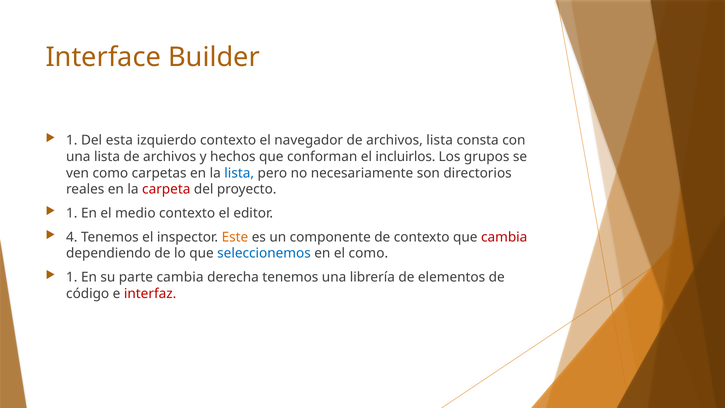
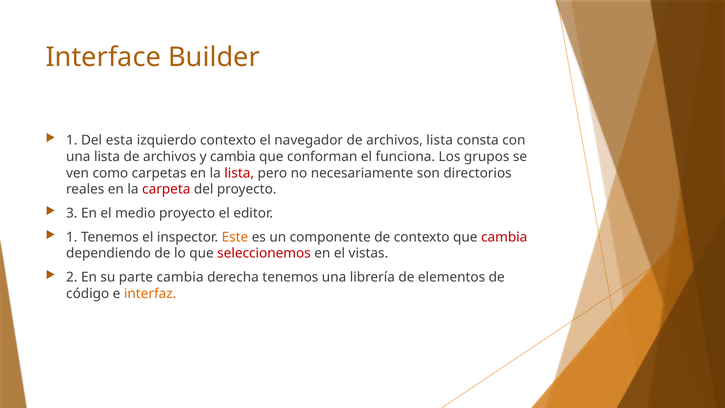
y hechos: hechos -> cambia (233, 157)
incluirlos: incluirlos -> funciona (405, 157)
lista colour: blue -> red (239, 173)
1: 1 -> 3 (72, 213)
medio contexto: contexto -> proyecto (187, 213)
4: 4 -> 1 (72, 237)
seleccionemos colour: blue -> red (264, 253)
el como: como -> vistas (368, 253)
1: 1 -> 2 (72, 277)
interfaz colour: red -> orange (150, 293)
